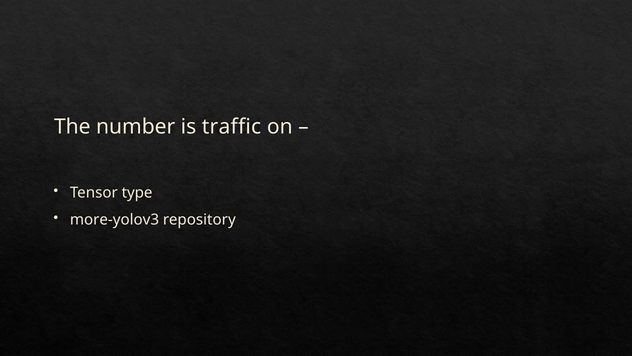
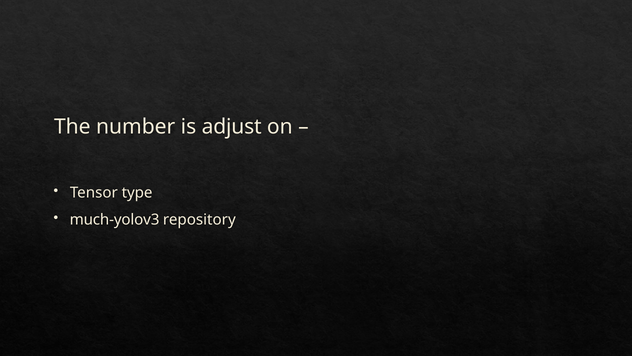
traffic: traffic -> adjust (232, 127)
more-yolov3: more-yolov3 -> much-yolov3 (115, 220)
